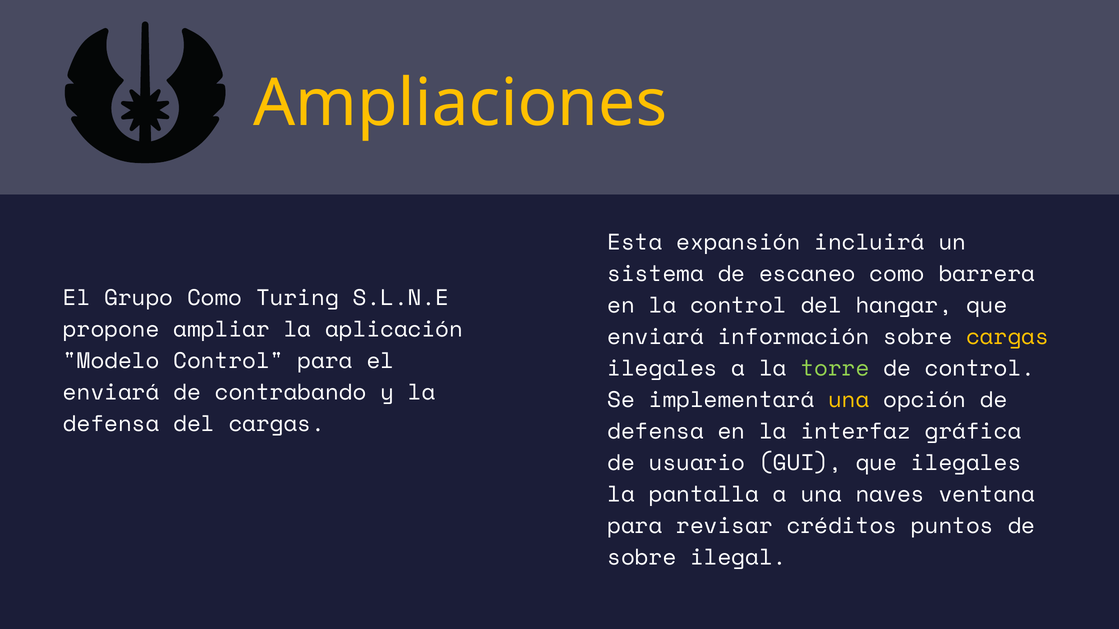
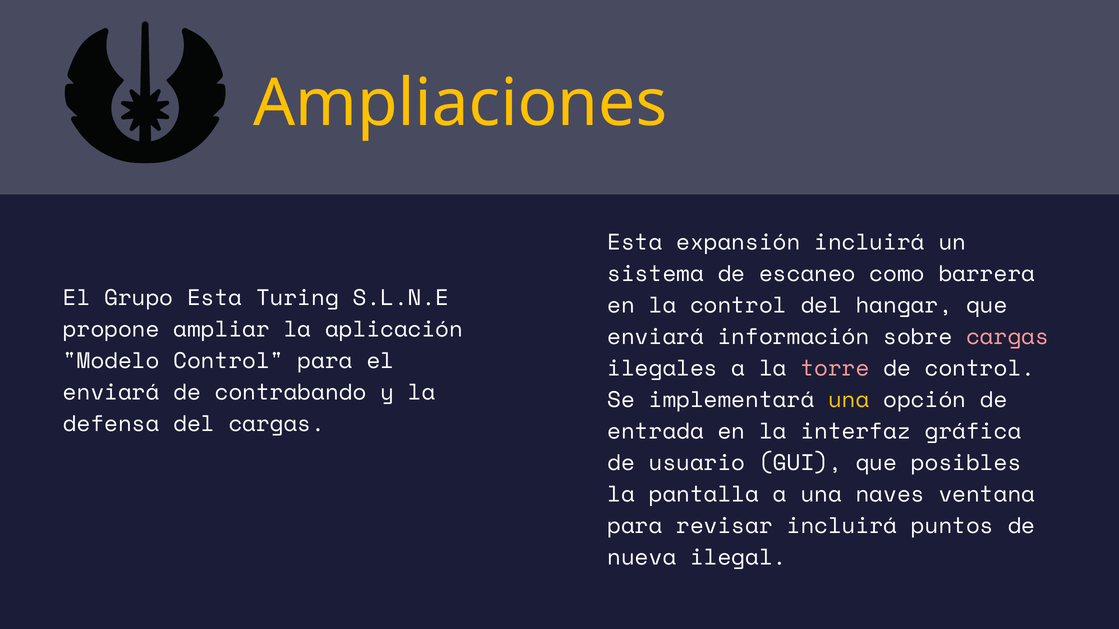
Grupo Como: Como -> Esta (215, 298)
cargas colour: yellow -> pink (1007, 337)
torre colour: light green -> pink (835, 369)
defensa: defensa -> entrada (656, 432)
que ilegales: ilegales -> posibles (966, 463)
revisar créditos: créditos -> incluirá (842, 526)
sobre: sobre -> nueva (642, 558)
